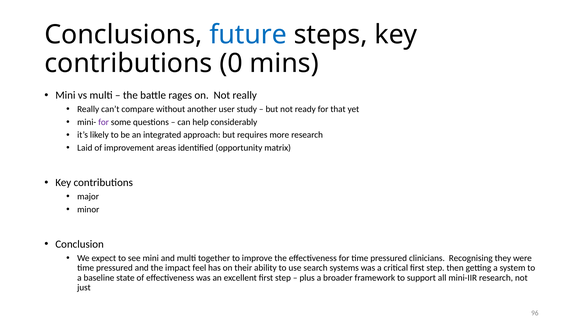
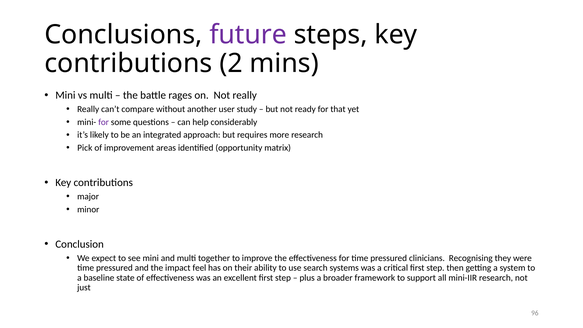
future colour: blue -> purple (248, 35)
0: 0 -> 2 (231, 63)
Laid: Laid -> Pick (85, 148)
